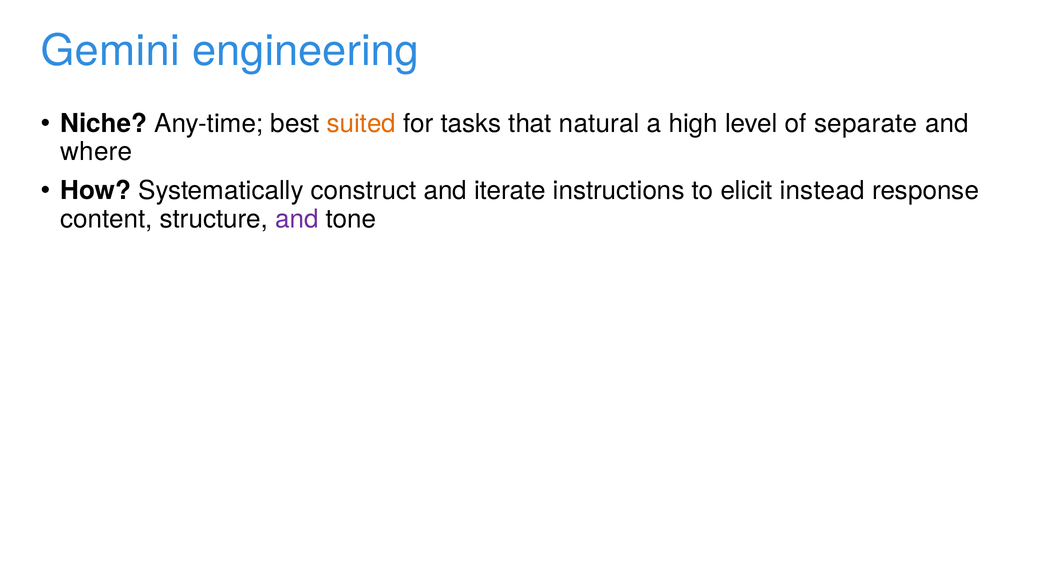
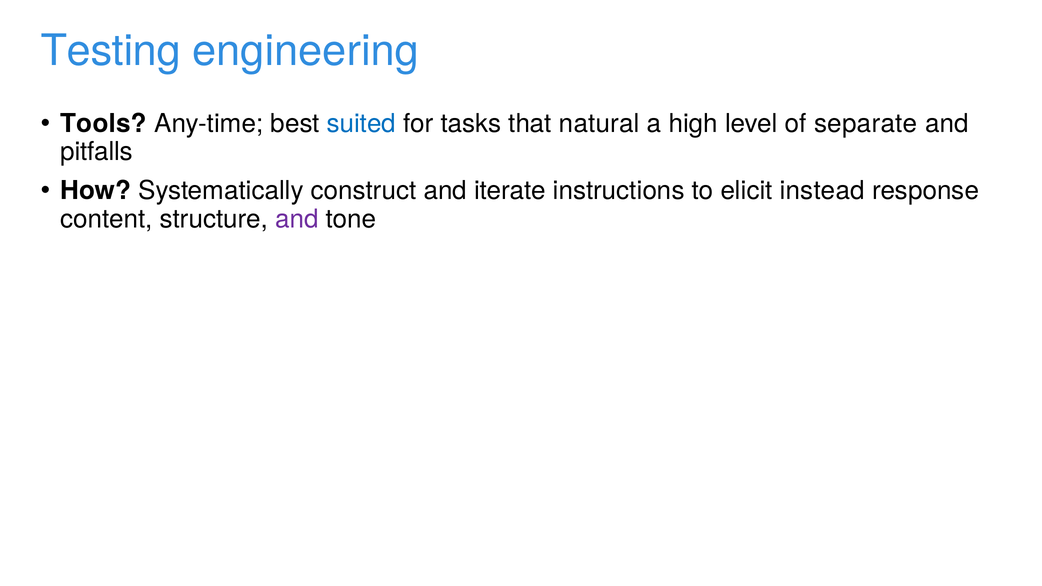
Gemini: Gemini -> Testing (111, 51)
Niche: Niche -> Tools (104, 124)
suited colour: orange -> blue (361, 124)
where: where -> pitfalls (97, 152)
